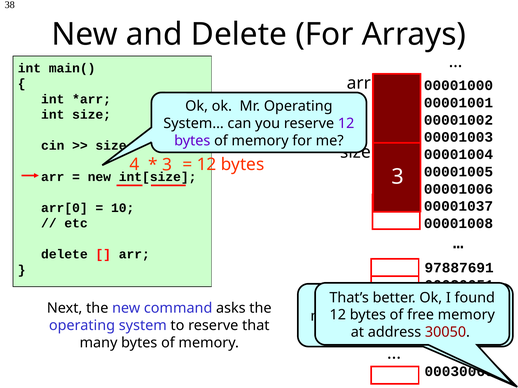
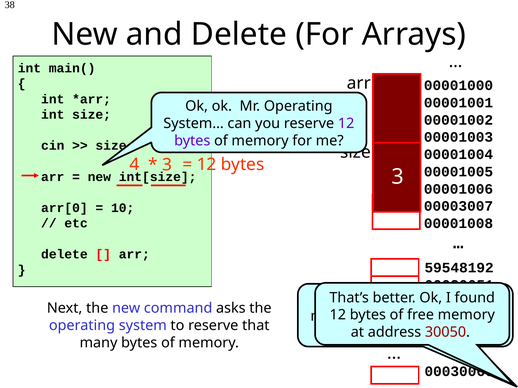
00001037: 00001037 -> 00003007 (458, 206)
97887691: 97887691 -> 59548192 (459, 268)
